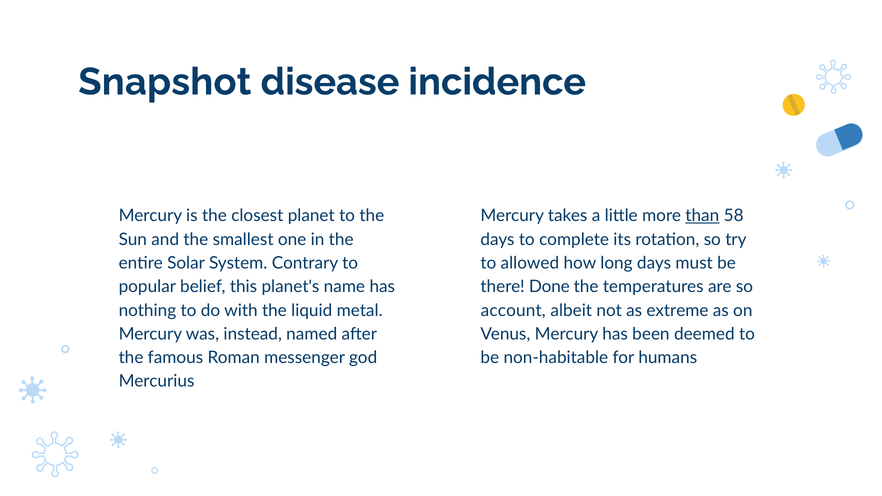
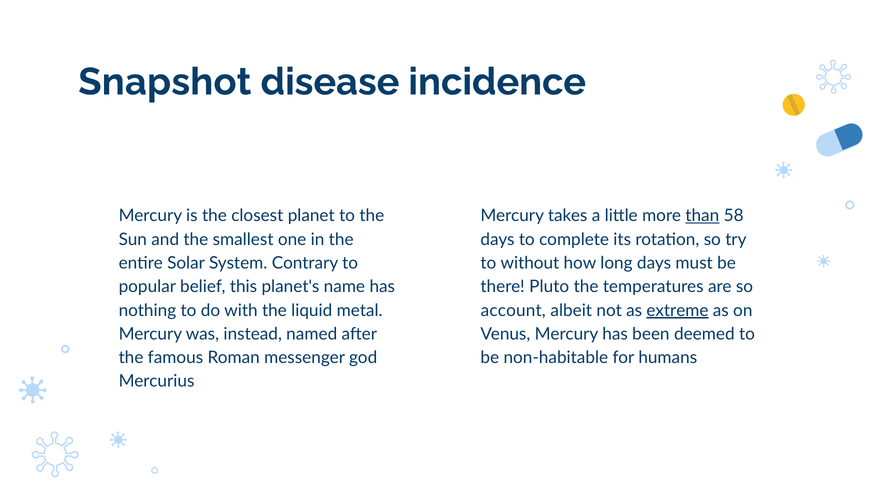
allowed: allowed -> without (530, 263)
Done: Done -> Pluto (549, 287)
extreme underline: none -> present (677, 310)
